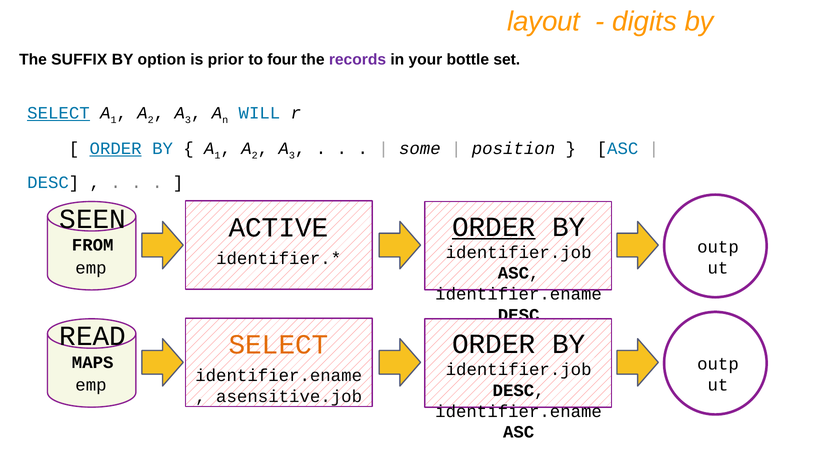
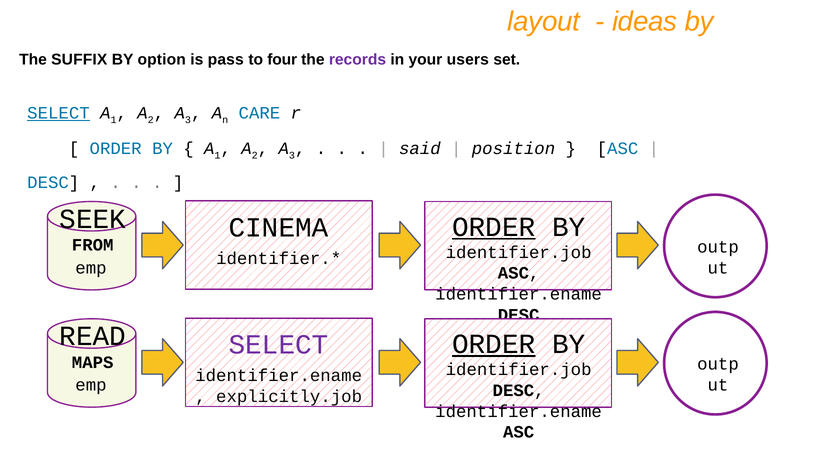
digits: digits -> ideas (645, 22)
prior: prior -> pass (226, 59)
bottle: bottle -> users (468, 59)
WILL: WILL -> CARE (259, 113)
ORDER underline: present -> none (116, 149)
some: some -> said (420, 149)
SEEN: SEEN -> SEEK (93, 219)
ACTIVE: ACTIVE -> CINEMA (279, 227)
ORDER underline: none -> present (494, 344)
SELECT colour: orange -> purple (279, 345)
asensitive.job: asensitive.job -> explicitly.job (289, 397)
